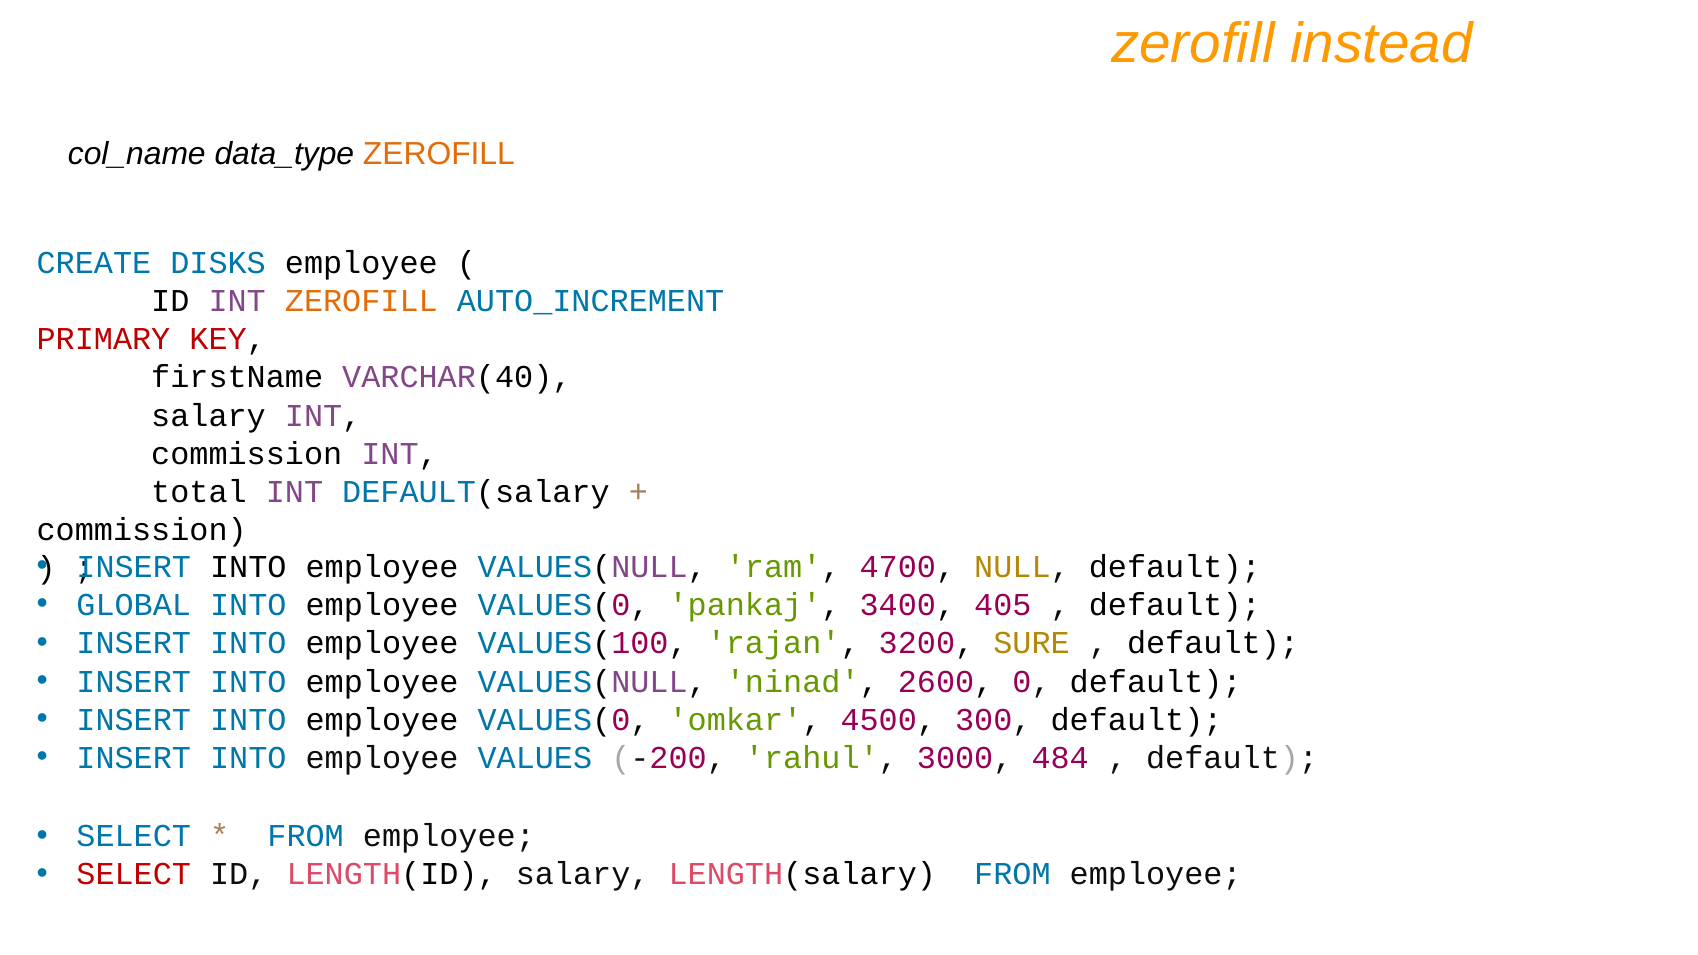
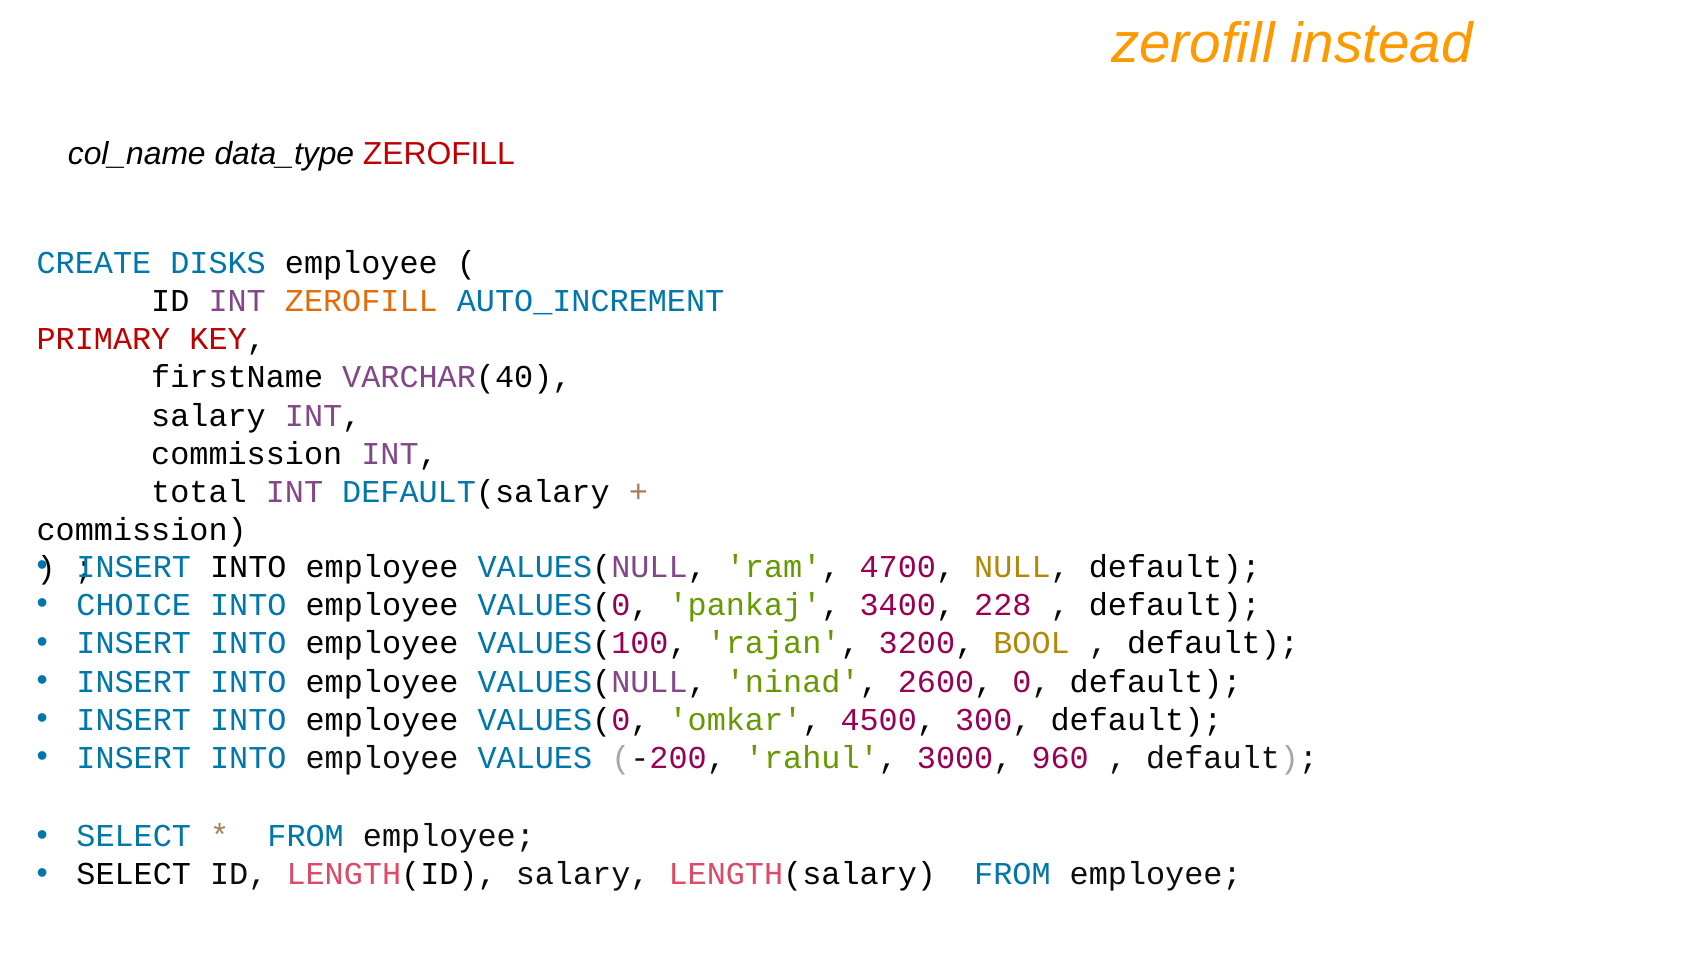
ZEROFILL colour: orange -> red (439, 154)
GLOBAL: GLOBAL -> CHOICE (134, 605)
405: 405 -> 228 (1003, 605)
SURE: SURE -> BOOL (1032, 643)
484: 484 -> 960 (1060, 758)
SELECT colour: red -> black (134, 875)
